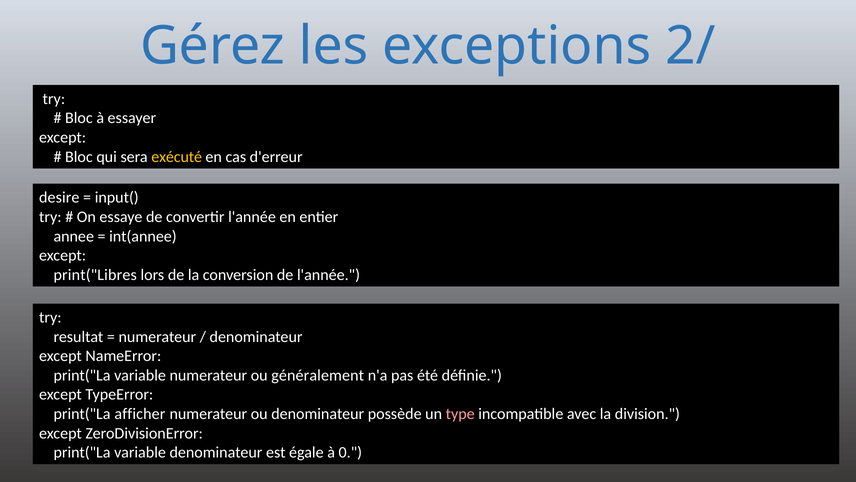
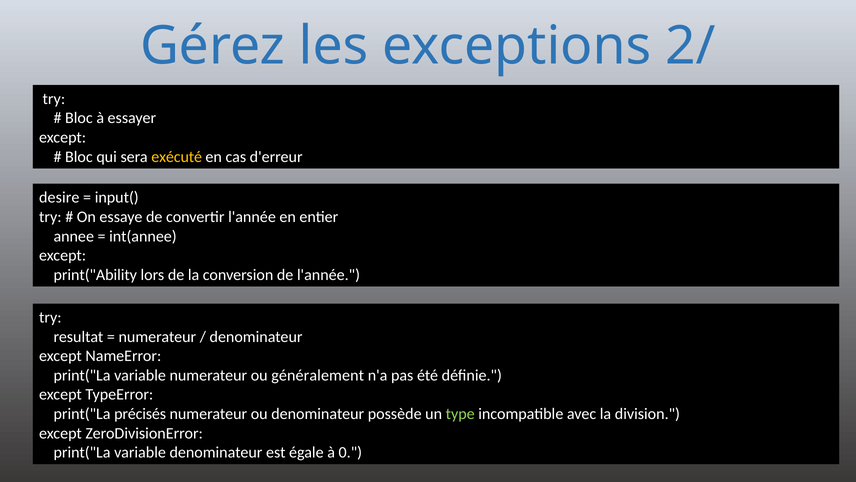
print("Libres: print("Libres -> print("Ability (95, 274)
afficher: afficher -> précisés (140, 414)
type colour: pink -> light green (460, 414)
